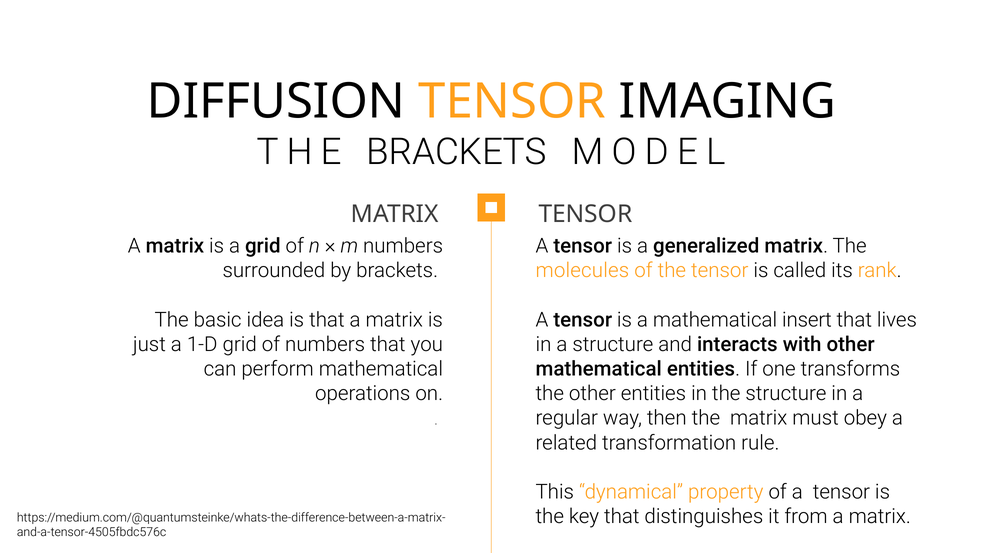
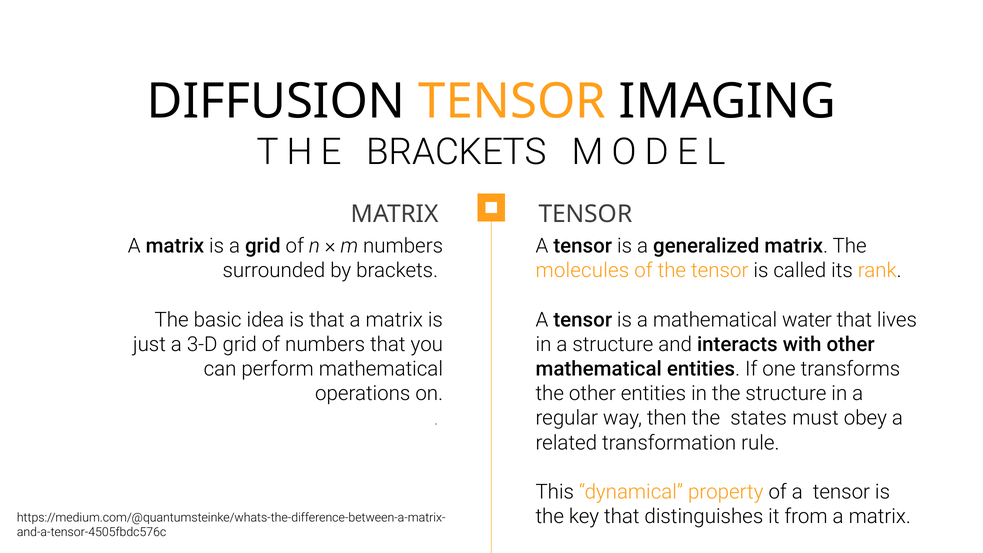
insert: insert -> water (807, 320)
1-D: 1-D -> 3-D (202, 344)
the matrix: matrix -> states (759, 418)
